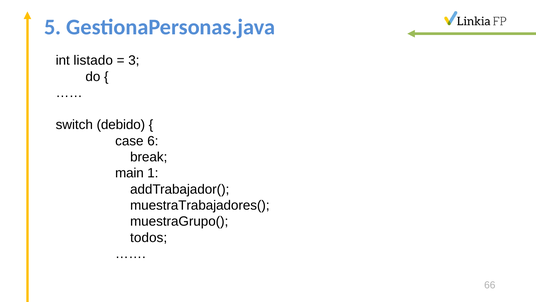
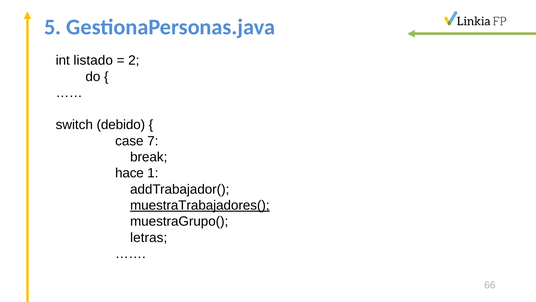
3: 3 -> 2 (134, 60)
6: 6 -> 7 (153, 141)
main: main -> hace (129, 173)
muestraTrabajadores( underline: none -> present (200, 205)
todos: todos -> letras (149, 237)
